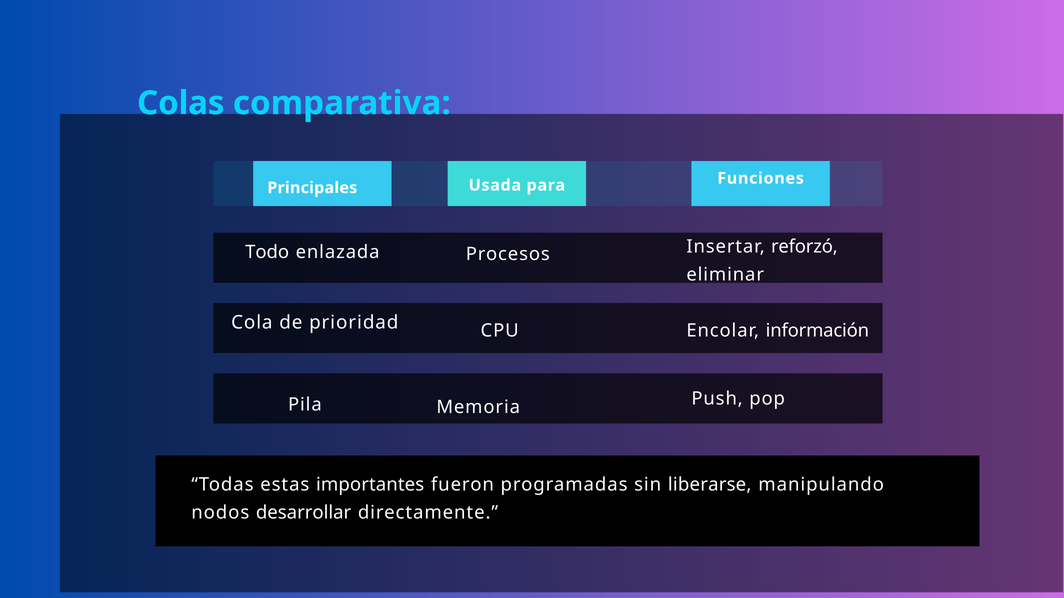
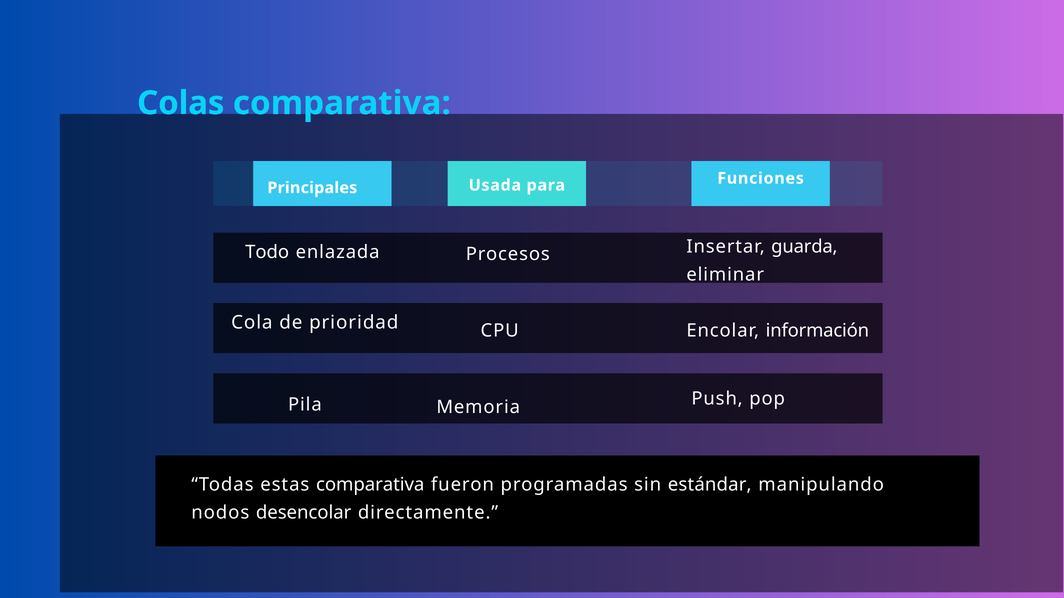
reforzó: reforzó -> guarda (804, 247)
estas importantes: importantes -> comparativa (370, 485)
liberarse: liberarse -> estándar (710, 485)
desarrollar: desarrollar -> desencolar (304, 513)
